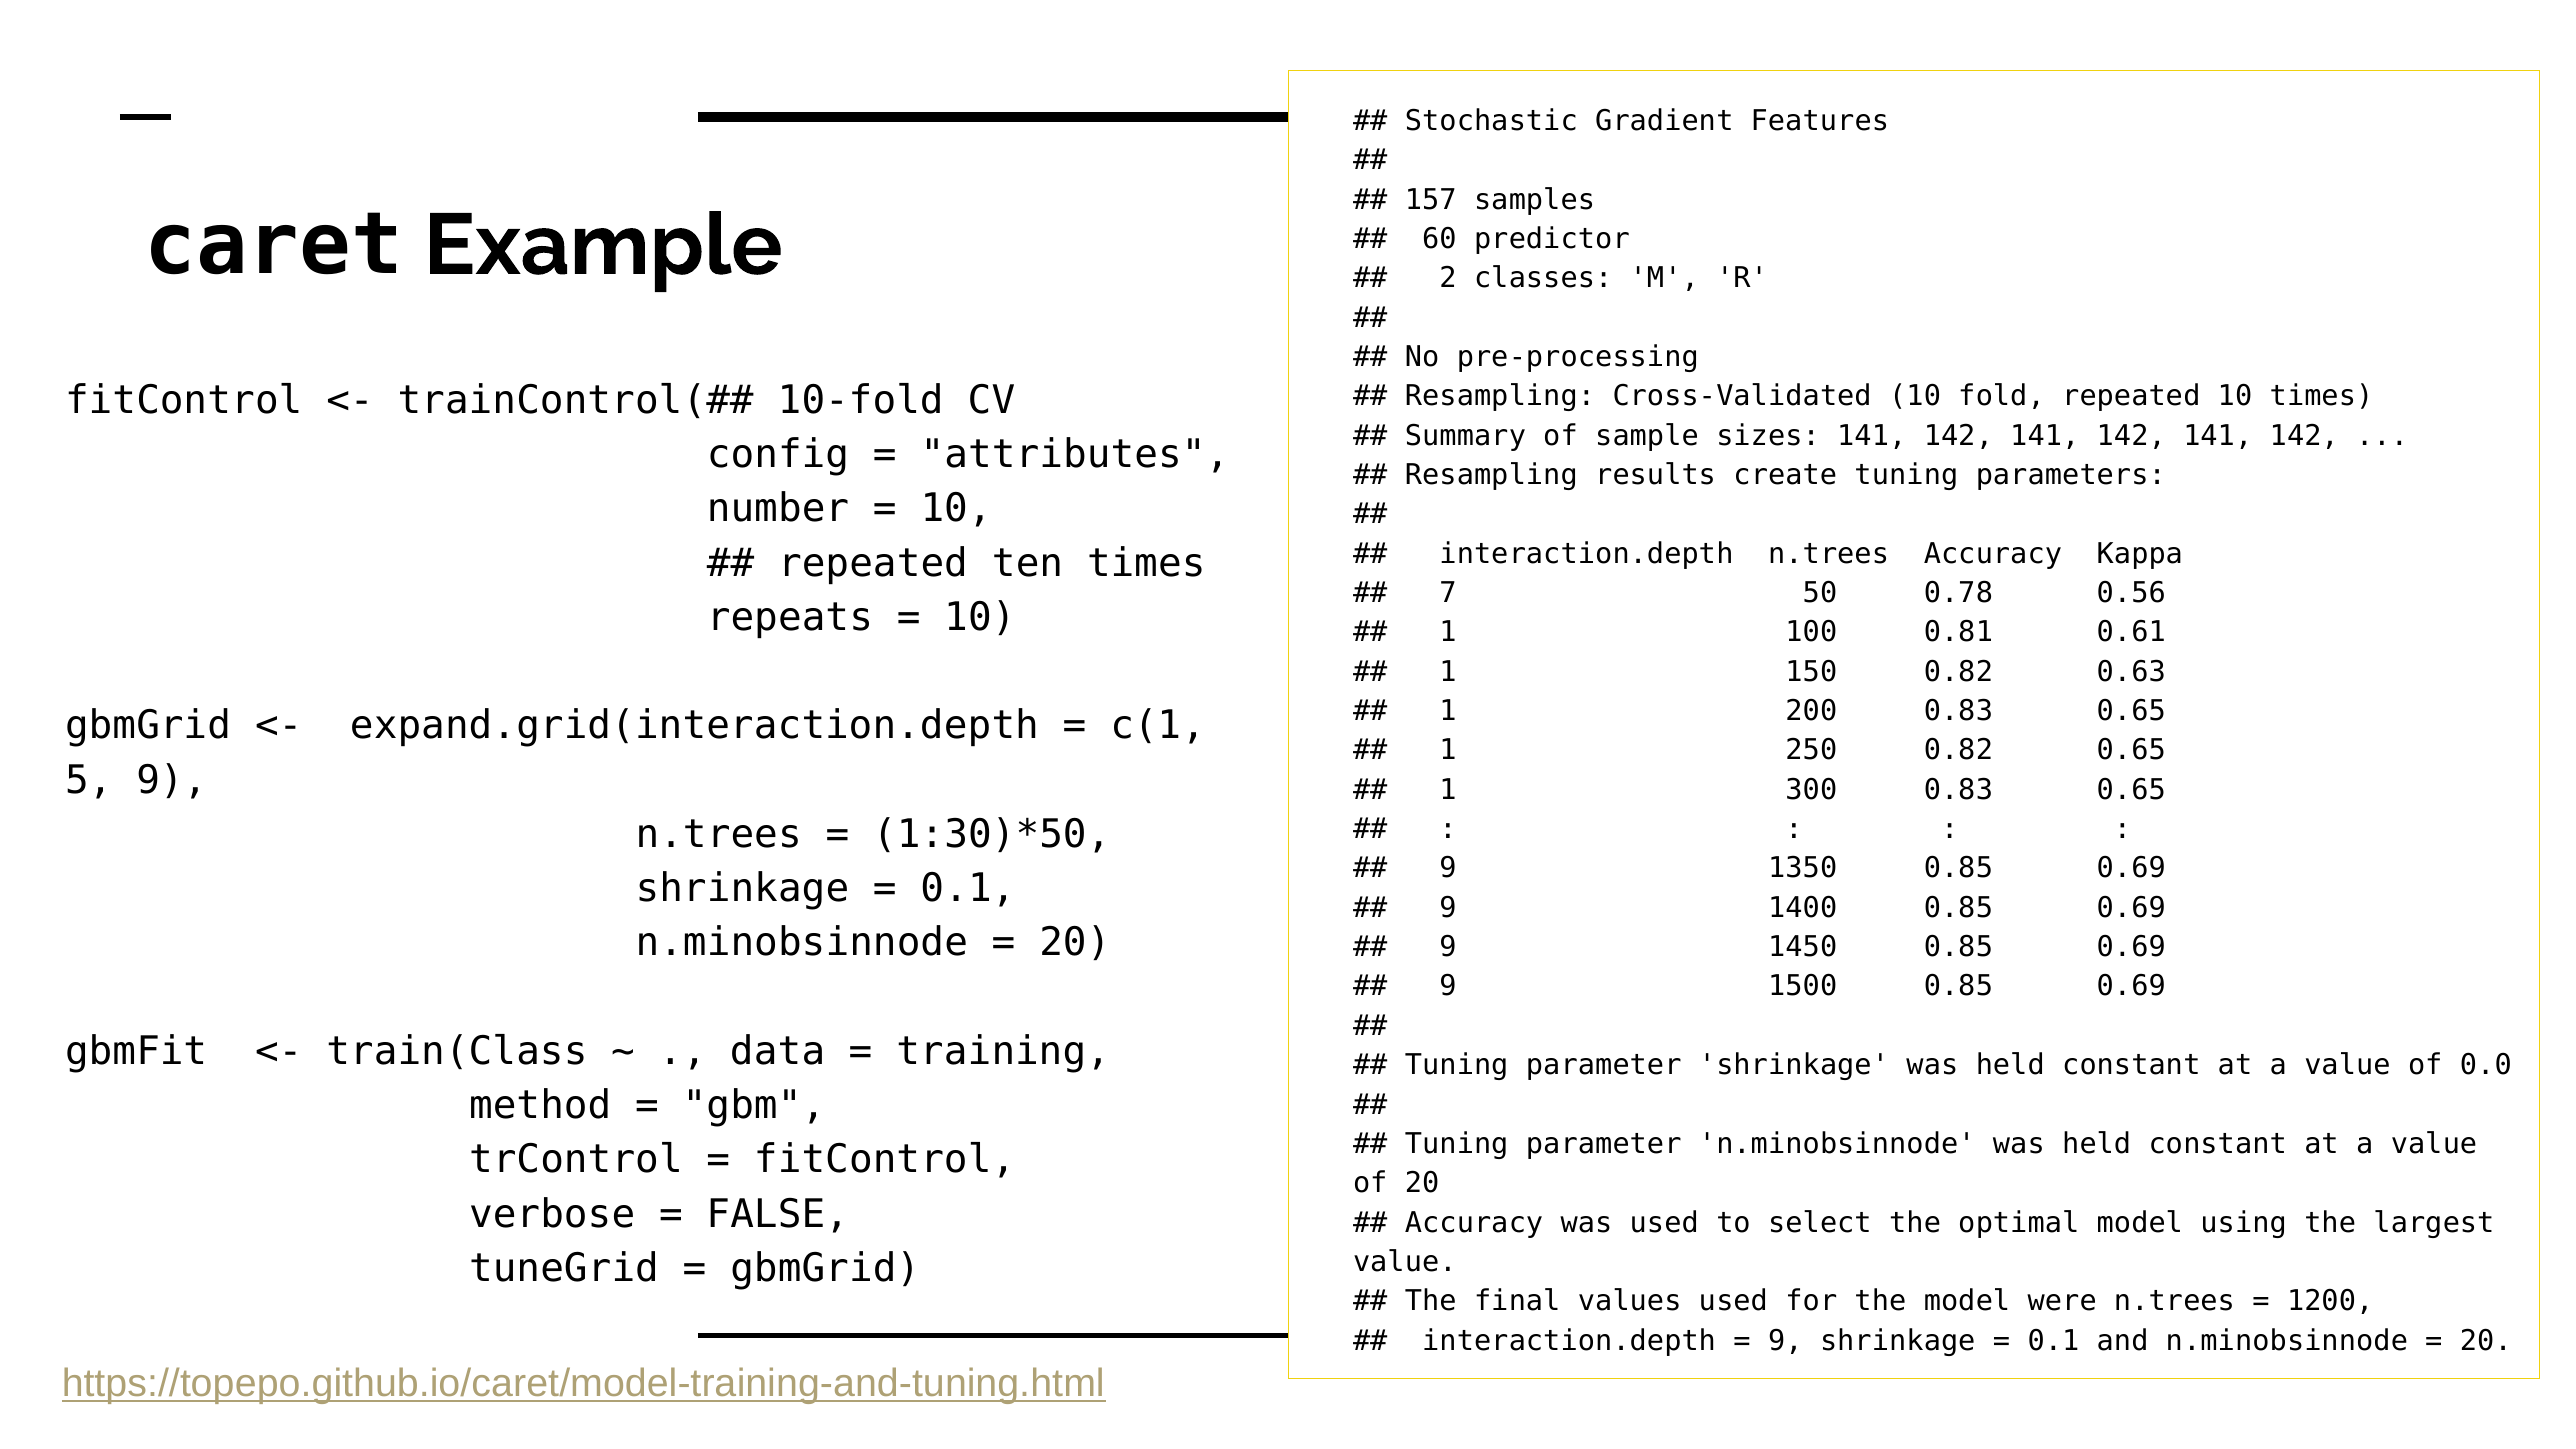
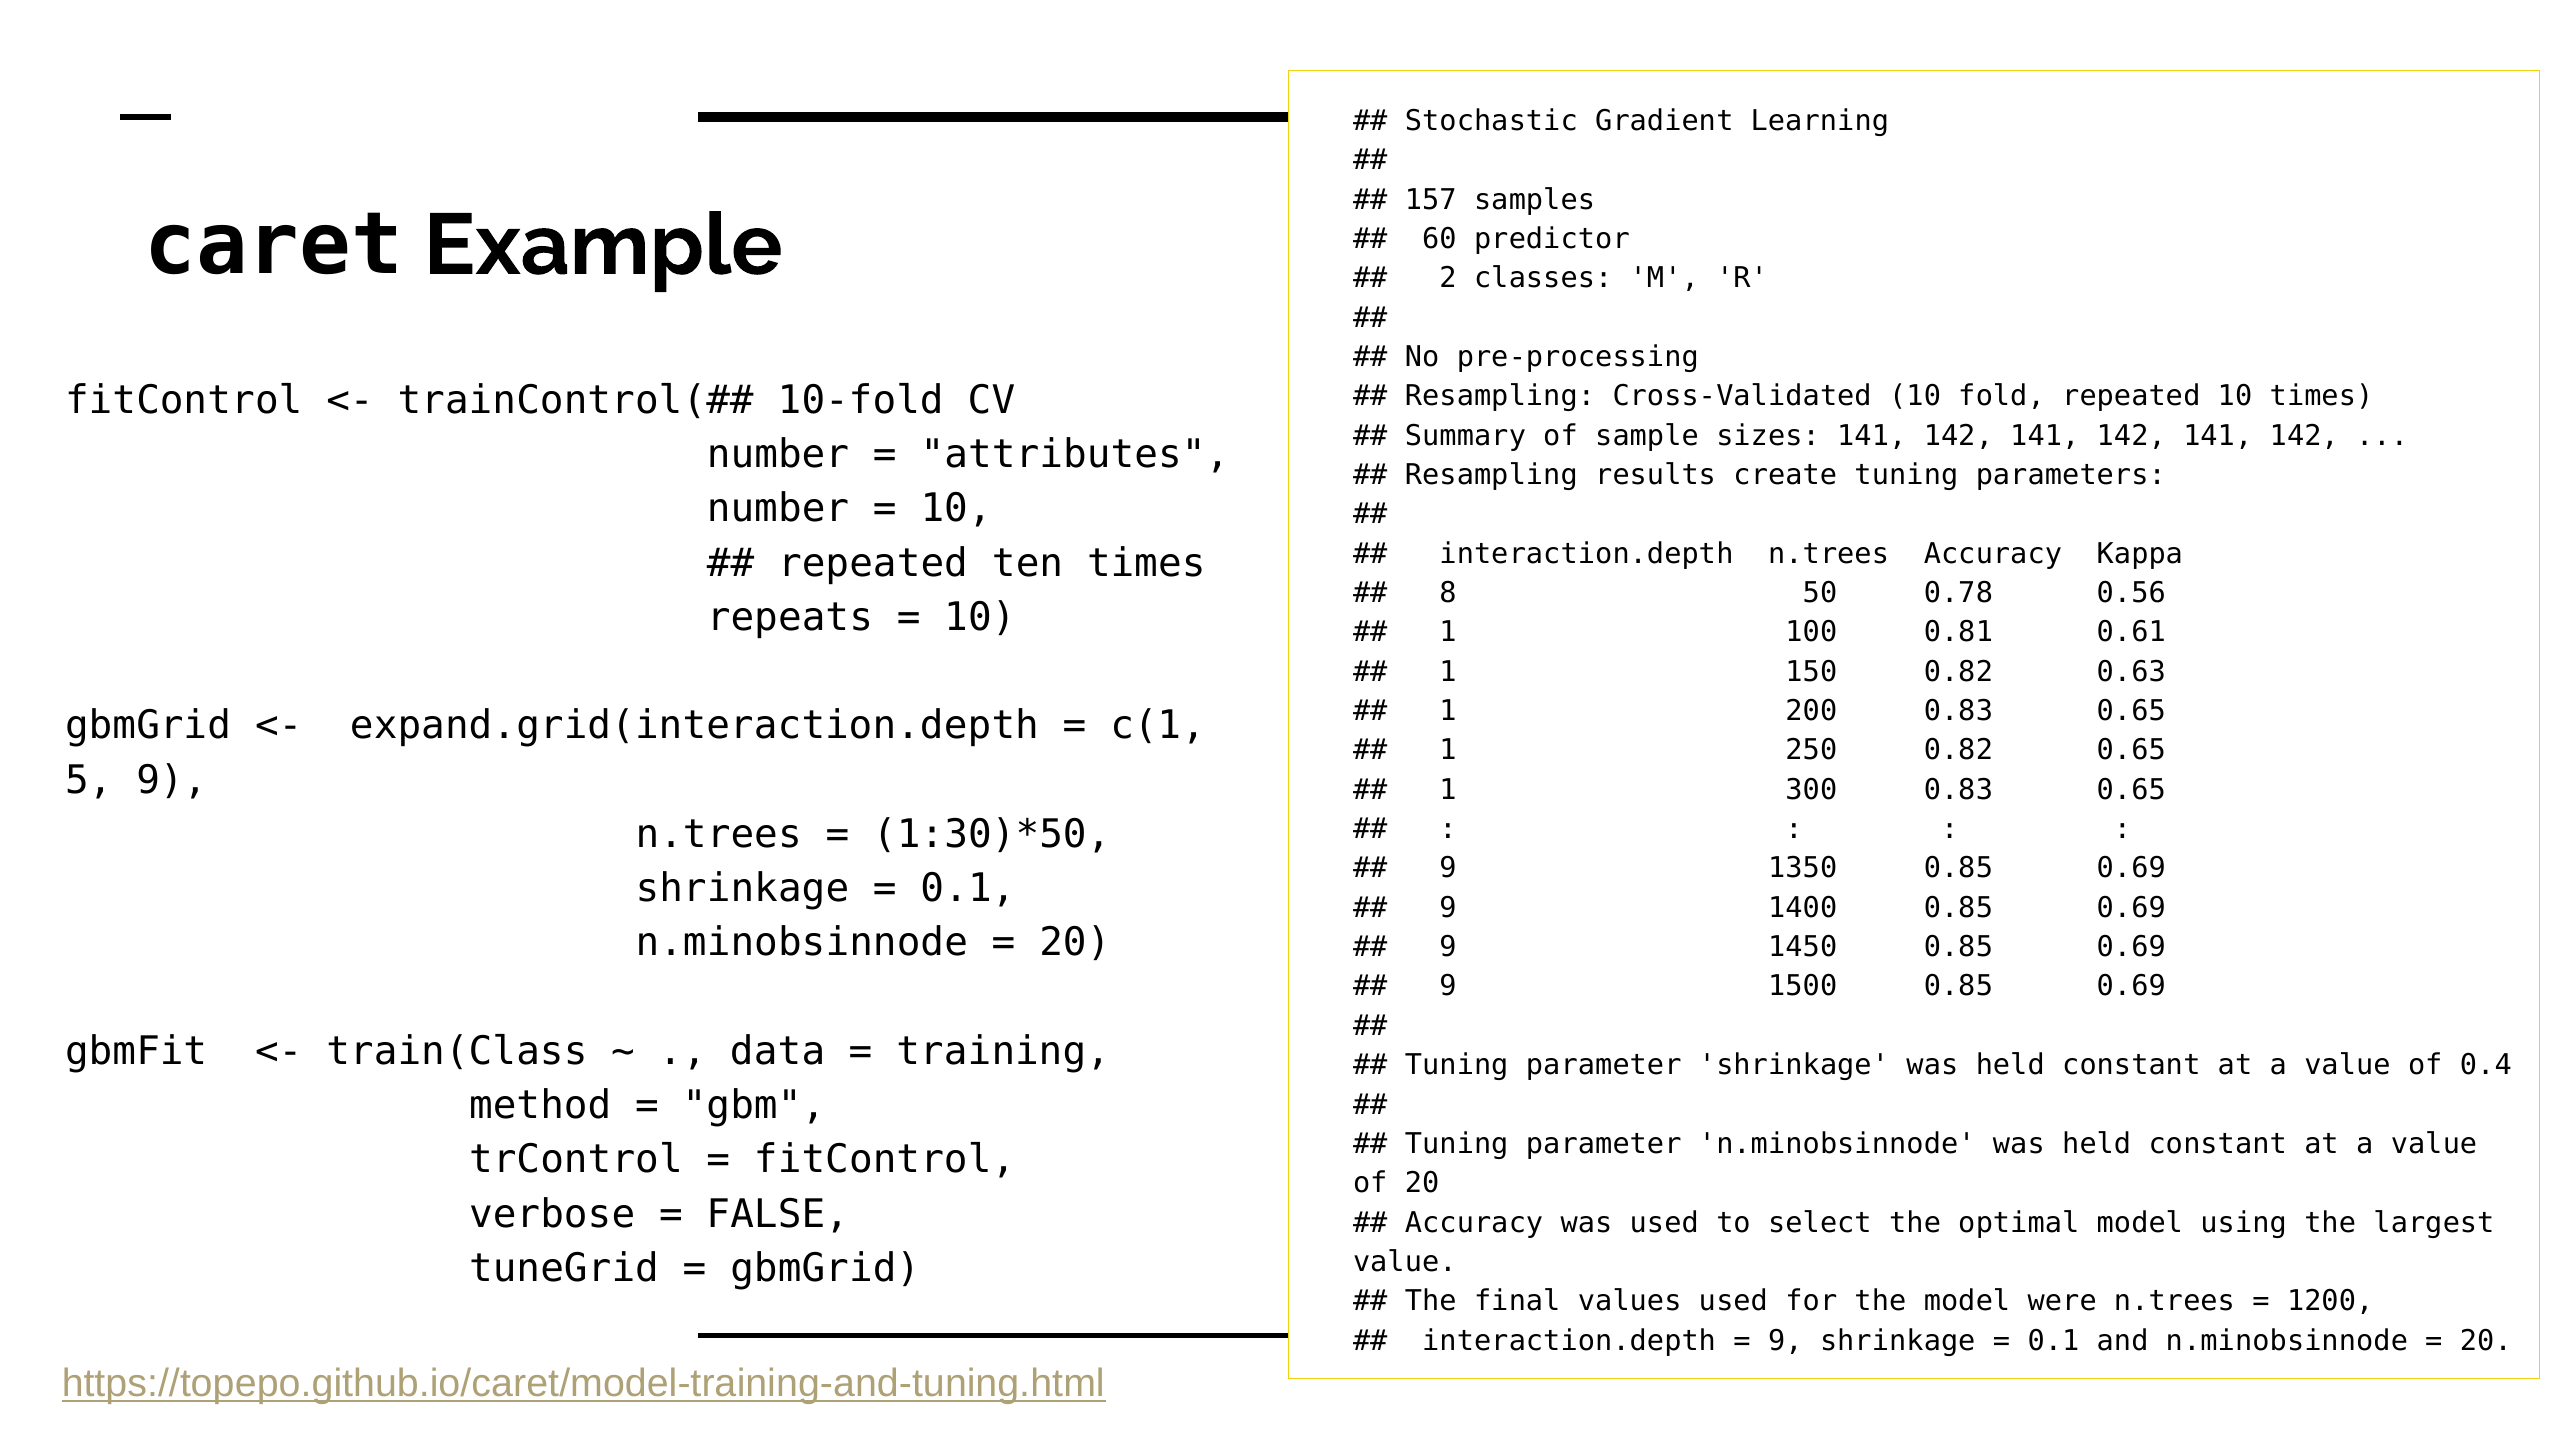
Features: Features -> Learning (1820, 121)
config: config -> number (778, 455)
7: 7 -> 8 (1448, 593)
0.0: 0.0 -> 0.4 (2486, 1065)
